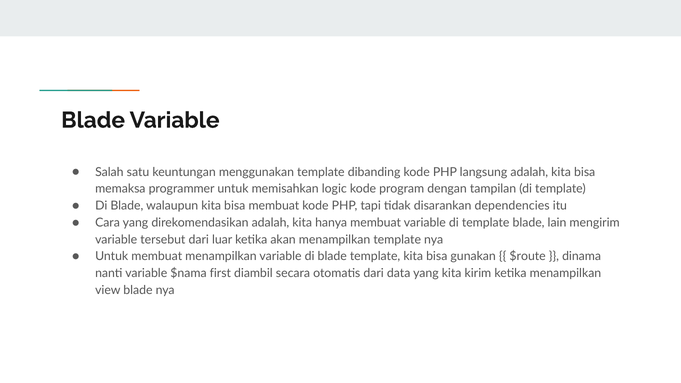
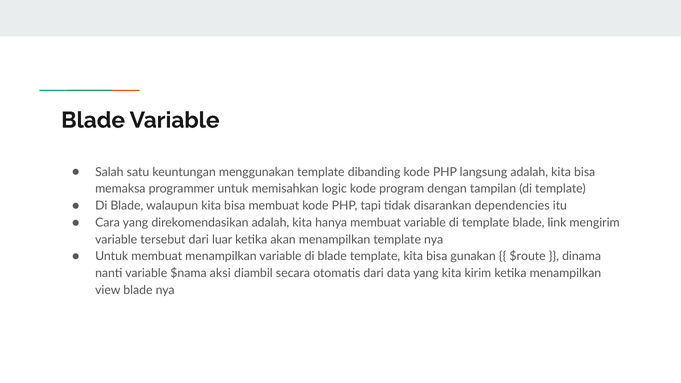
lain: lain -> link (557, 223)
first: first -> aksi (220, 273)
